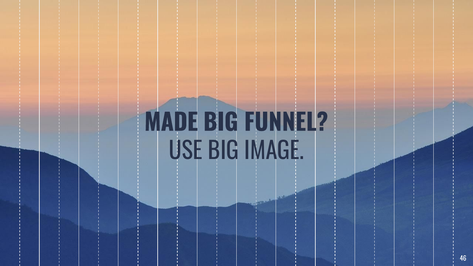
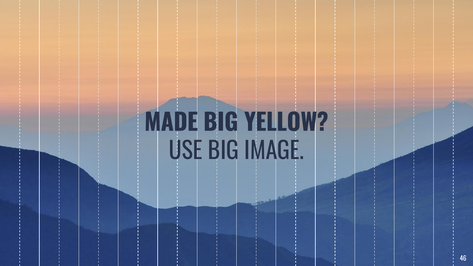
FUNNEL: FUNNEL -> YELLOW (286, 123)
